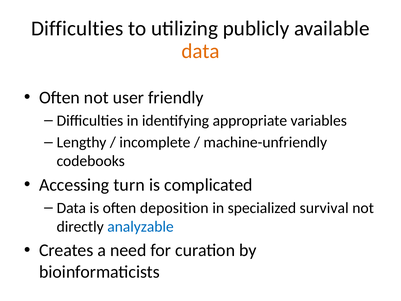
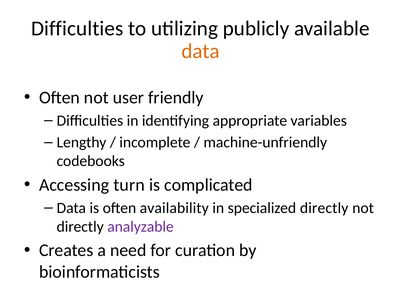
deposition: deposition -> availability (174, 208)
specialized survival: survival -> directly (324, 208)
analyzable colour: blue -> purple (140, 226)
